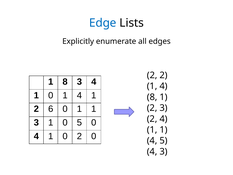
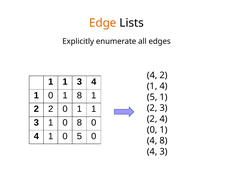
Edge colour: blue -> orange (103, 23)
2: 2 -> 4 (152, 75)
8: 8 -> 1 (65, 82)
0 1 4: 4 -> 8 (79, 95)
8: 8 -> 5 (152, 97)
2 6: 6 -> 2 (51, 109)
0 5: 5 -> 8 (79, 122)
1: 1 -> 0 (152, 130)
0 2: 2 -> 5 (79, 136)
4 5: 5 -> 8 (164, 140)
